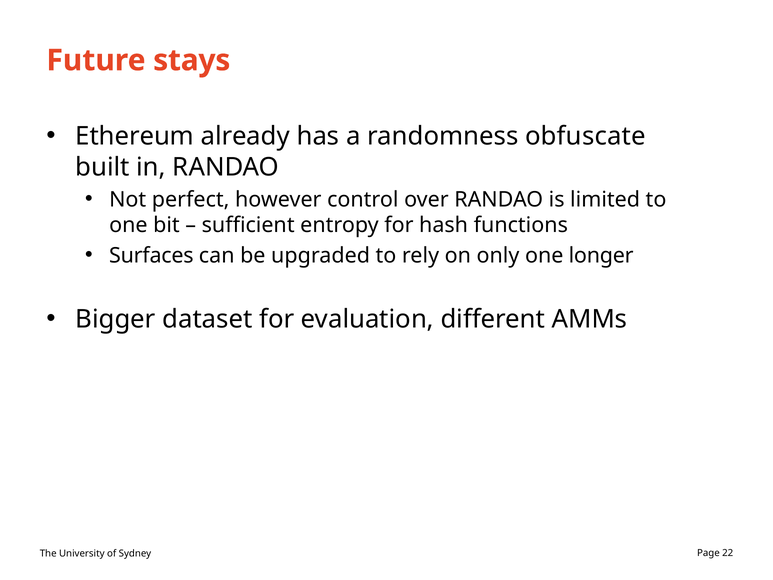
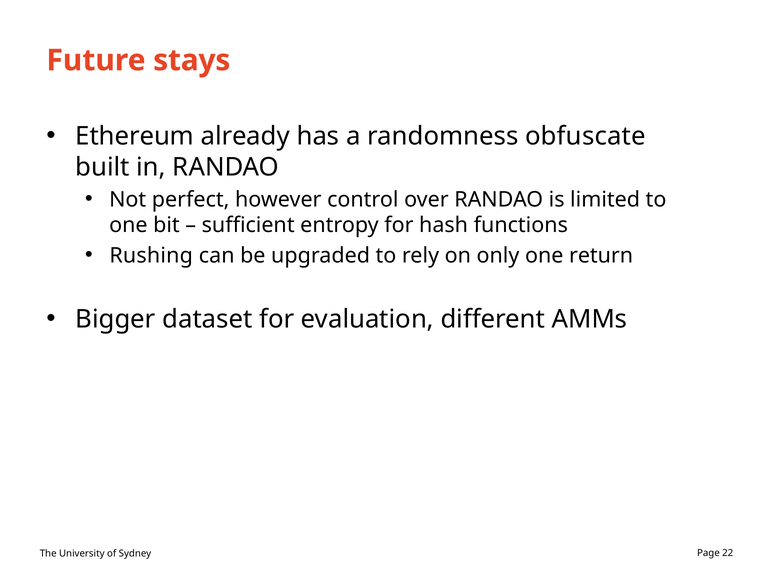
Surfaces: Surfaces -> Rushing (151, 255)
longer: longer -> return (601, 255)
